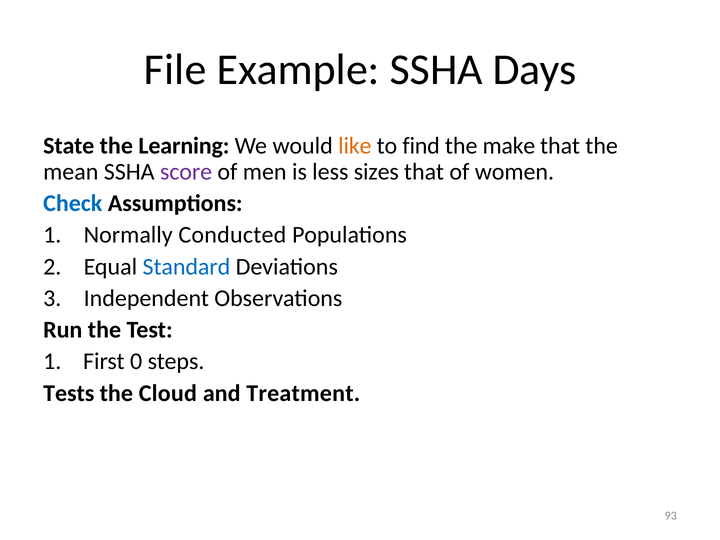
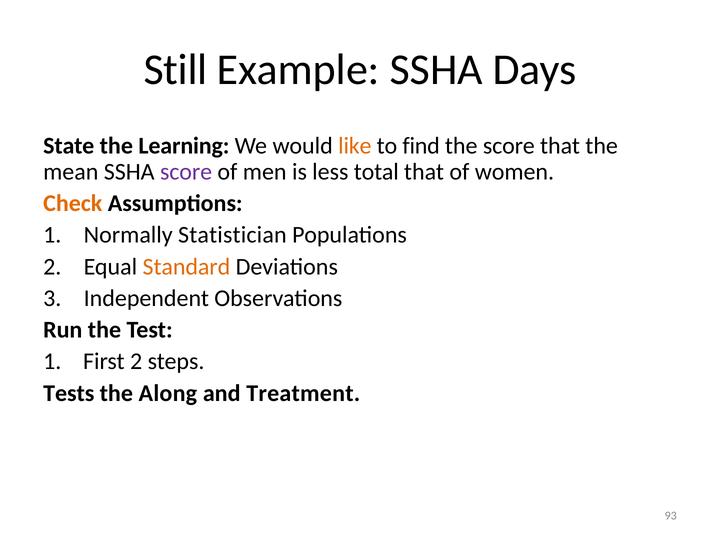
File: File -> Still (175, 70)
the make: make -> score (509, 146)
sizes: sizes -> total (376, 172)
Check colour: blue -> orange (73, 203)
Conducted: Conducted -> Statistician (232, 235)
Standard colour: blue -> orange (186, 267)
First 0: 0 -> 2 (136, 362)
Cloud: Cloud -> Along (168, 393)
